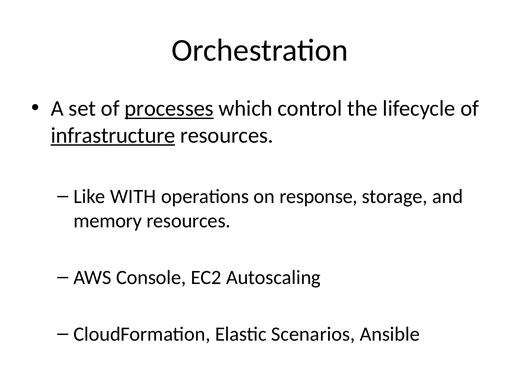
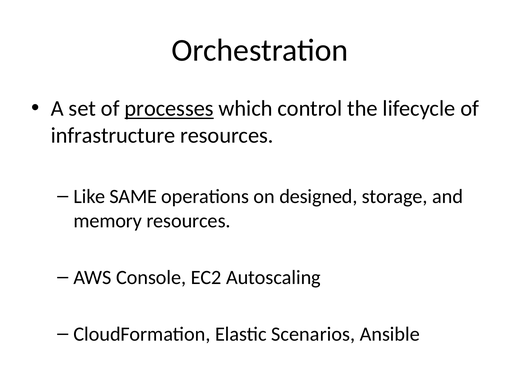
infrastructure underline: present -> none (113, 135)
WITH: WITH -> SAME (133, 196)
response: response -> designed (318, 196)
